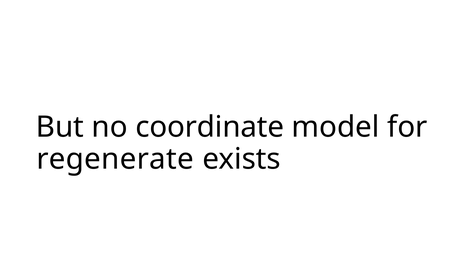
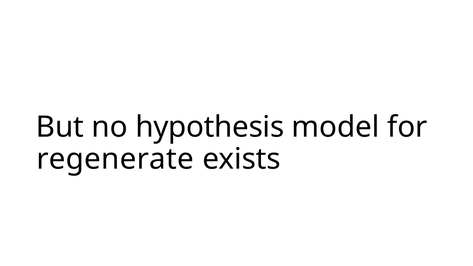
coordinate: coordinate -> hypothesis (210, 127)
